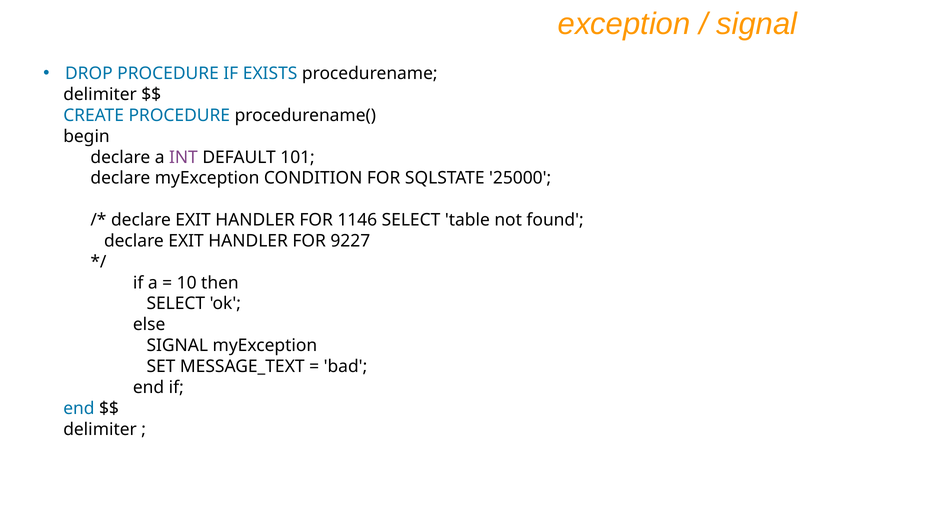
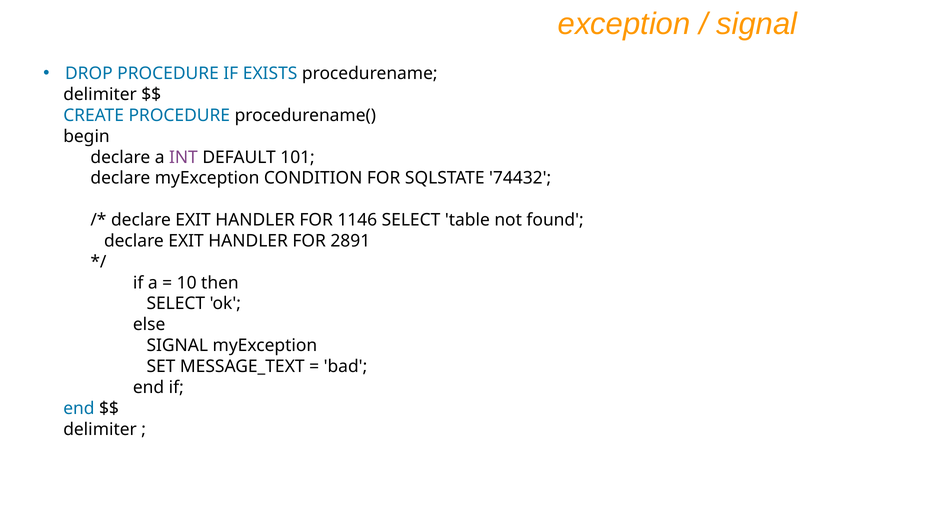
25000: 25000 -> 74432 (520, 178)
9227: 9227 -> 2891 (350, 241)
